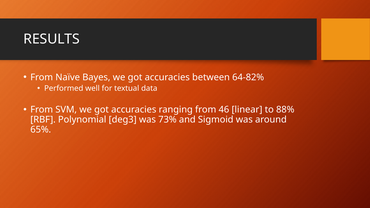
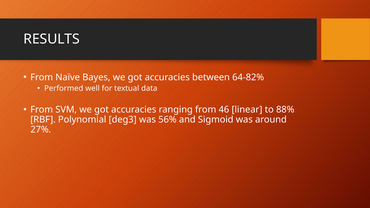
73%: 73% -> 56% (167, 120)
65%: 65% -> 27% (41, 130)
